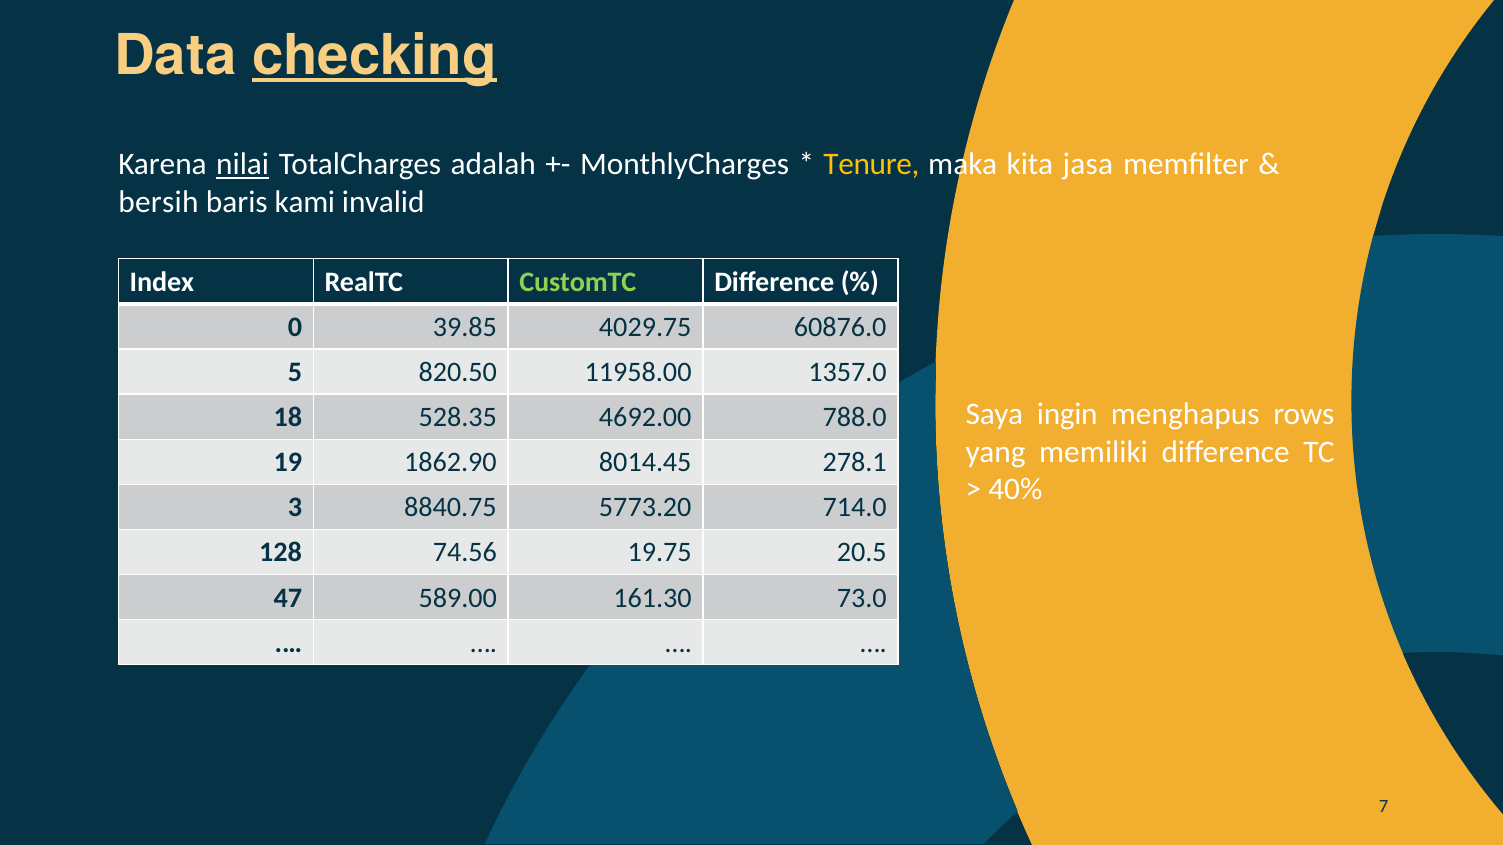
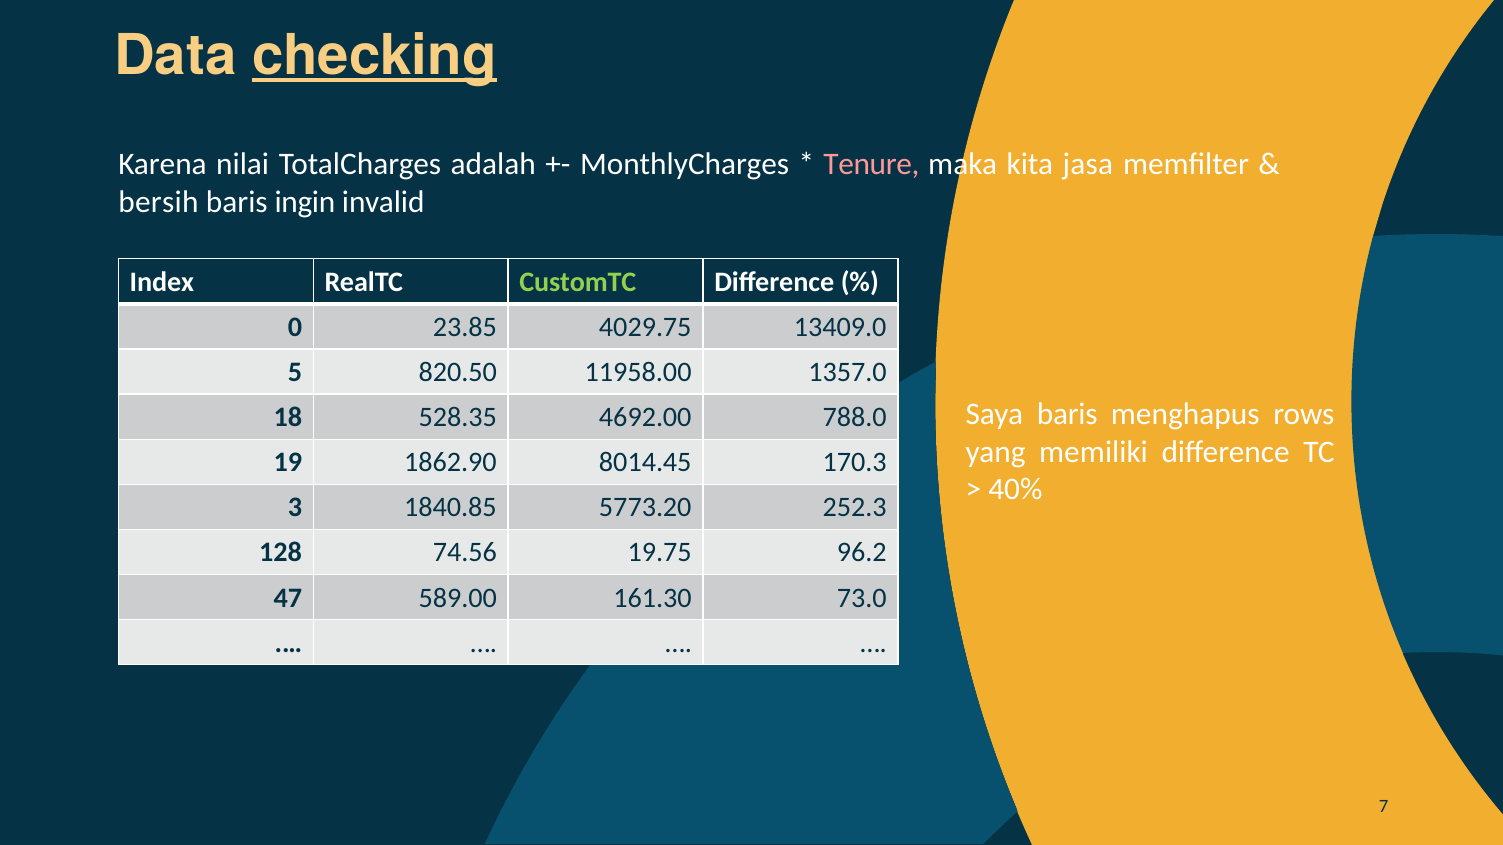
nilai underline: present -> none (243, 165)
Tenure colour: yellow -> pink (871, 165)
kami: kami -> ingin (305, 202)
39.85: 39.85 -> 23.85 (465, 327)
60876.0: 60876.0 -> 13409.0 (840, 327)
Saya ingin: ingin -> baris (1067, 414)
278.1: 278.1 -> 170.3 (855, 463)
8840.75: 8840.75 -> 1840.85 (450, 508)
714.0: 714.0 -> 252.3 (855, 508)
20.5: 20.5 -> 96.2 (862, 553)
